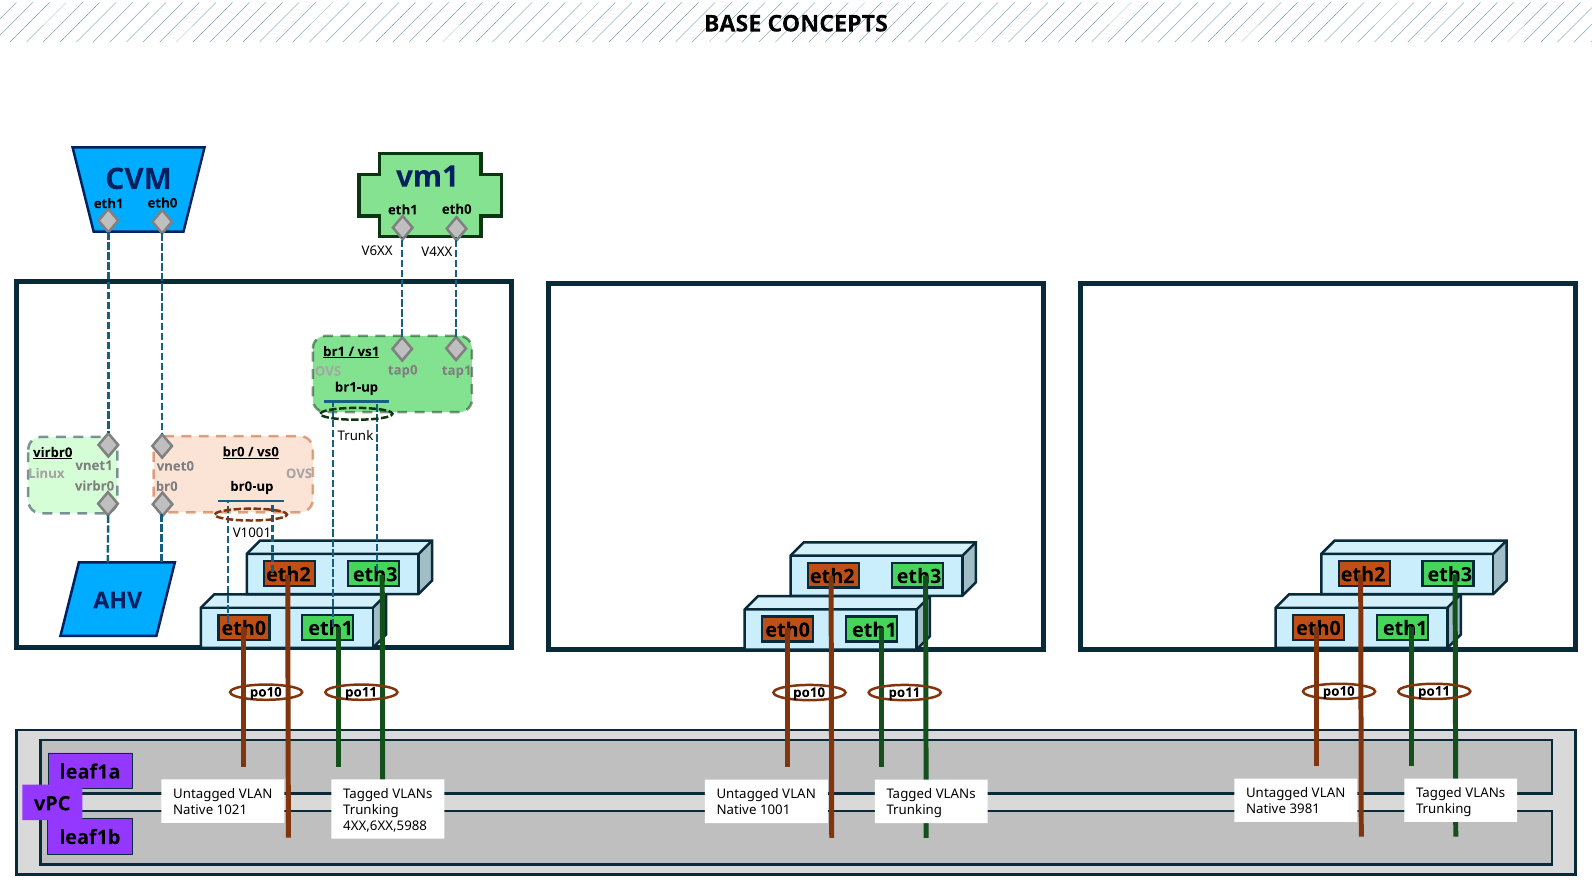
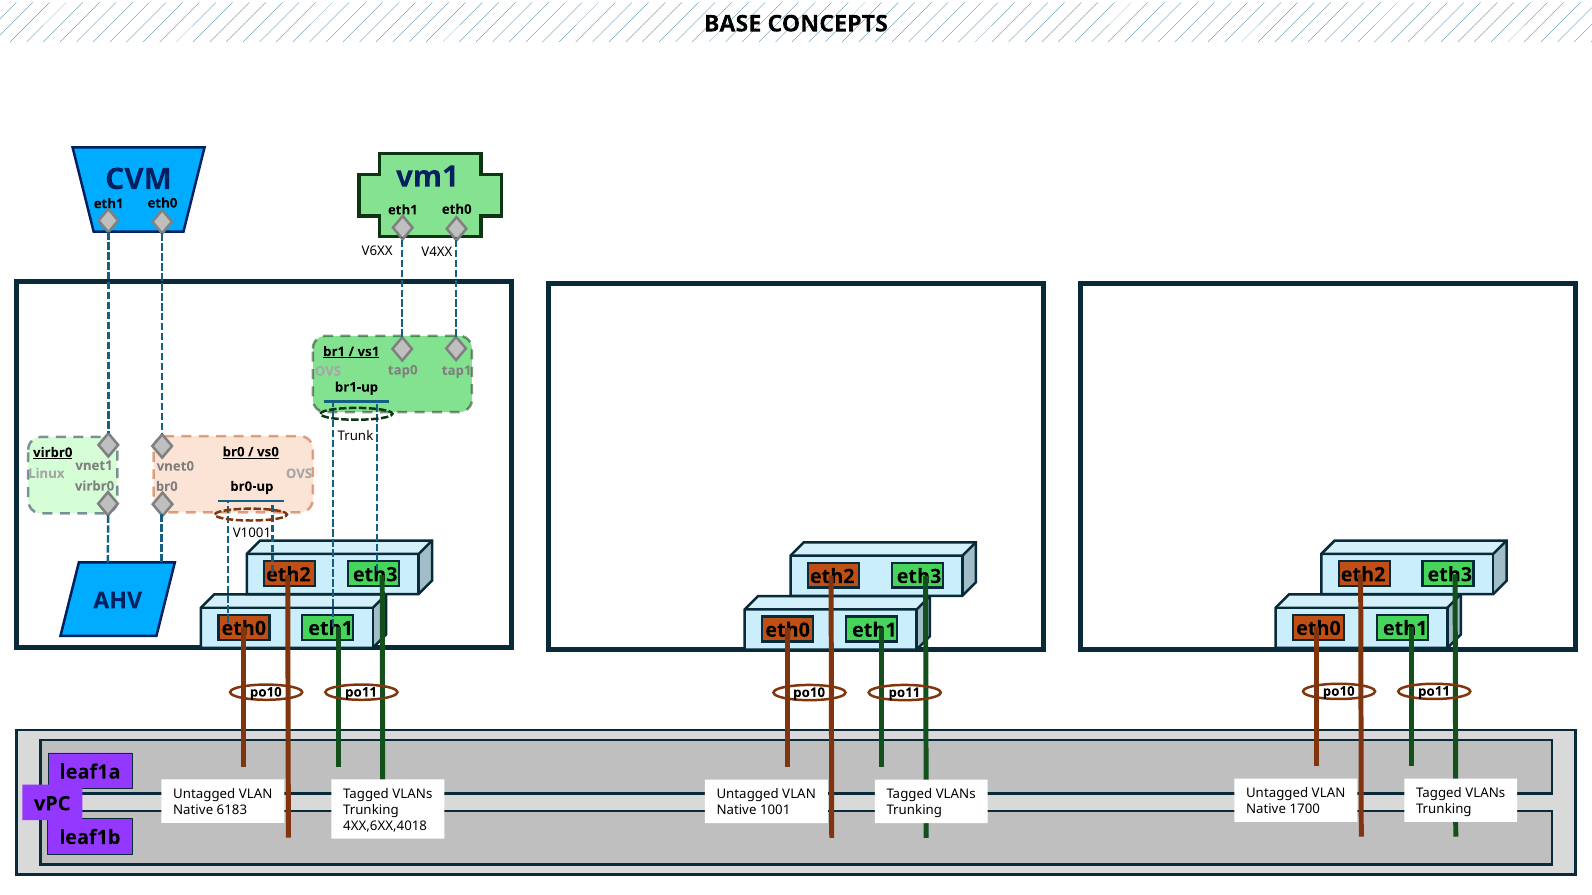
3981: 3981 -> 1700 (1305, 810)
1021: 1021 -> 6183 (232, 810)
4XX,6XX,5988: 4XX,6XX,5988 -> 4XX,6XX,4018 (385, 826)
